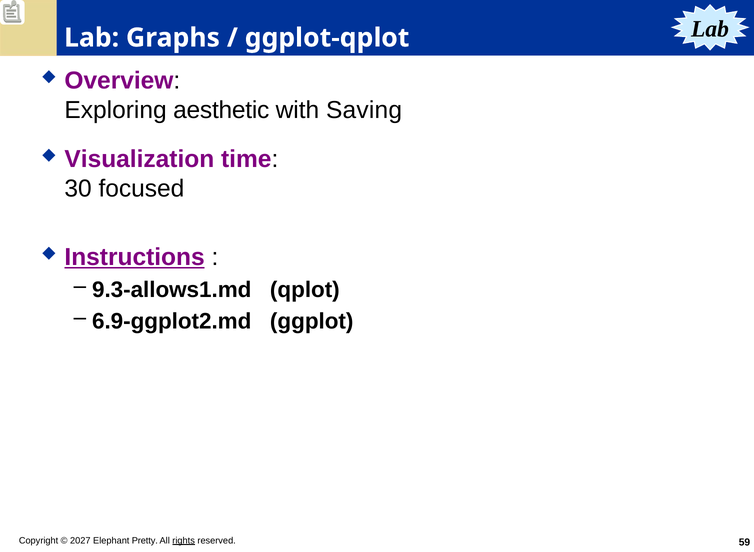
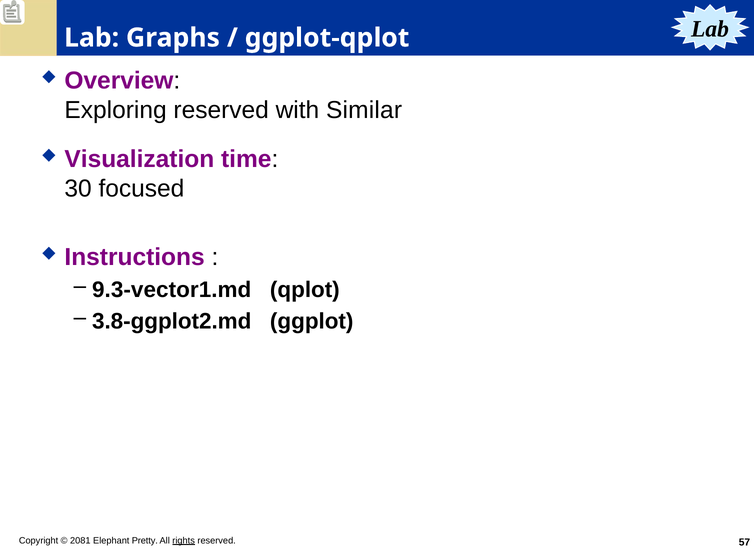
Exploring aesthetic: aesthetic -> reserved (221, 110)
Saving: Saving -> Similar (364, 110)
Instructions underline: present -> none (135, 257)
9.3-allows1.md: 9.3-allows1.md -> 9.3-vector1.md (172, 290)
6.9-ggplot2.md: 6.9-ggplot2.md -> 3.8-ggplot2.md (172, 321)
2027: 2027 -> 2081 (80, 540)
59: 59 -> 57 (744, 542)
